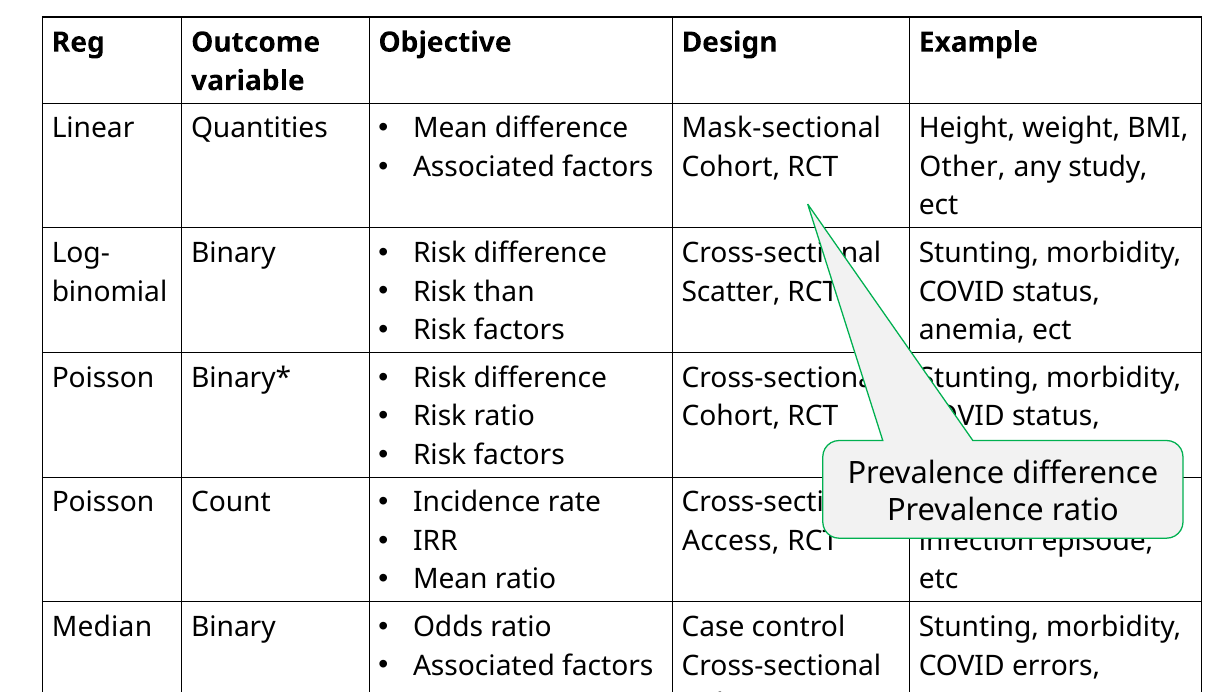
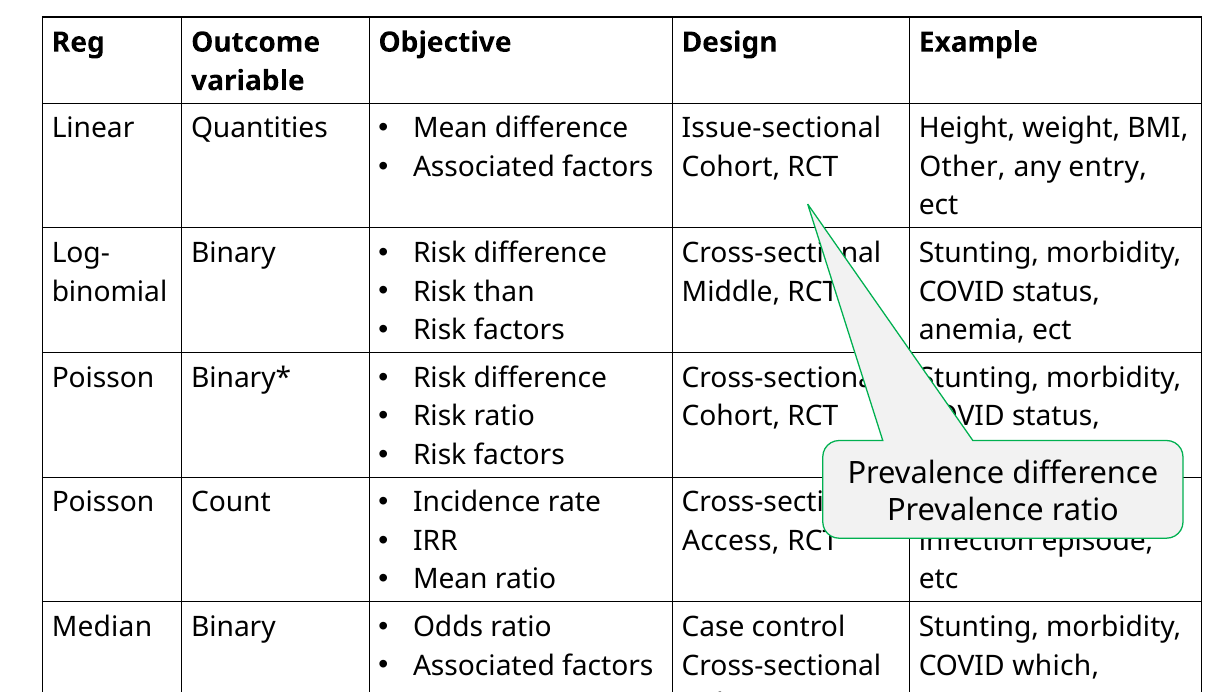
Mask-sectional: Mask-sectional -> Issue-sectional (781, 129)
study: study -> entry (1108, 167)
Scatter: Scatter -> Middle (731, 292)
errors: errors -> which (1056, 666)
